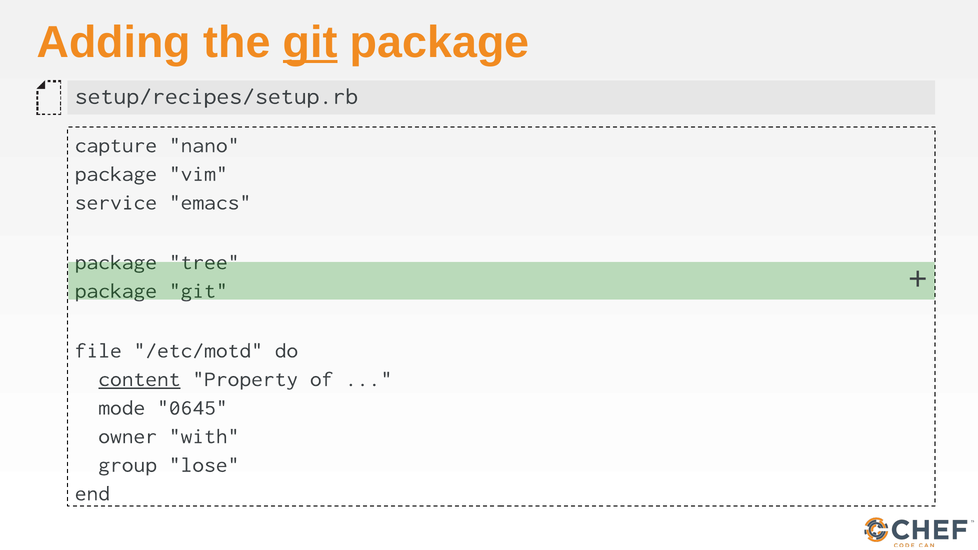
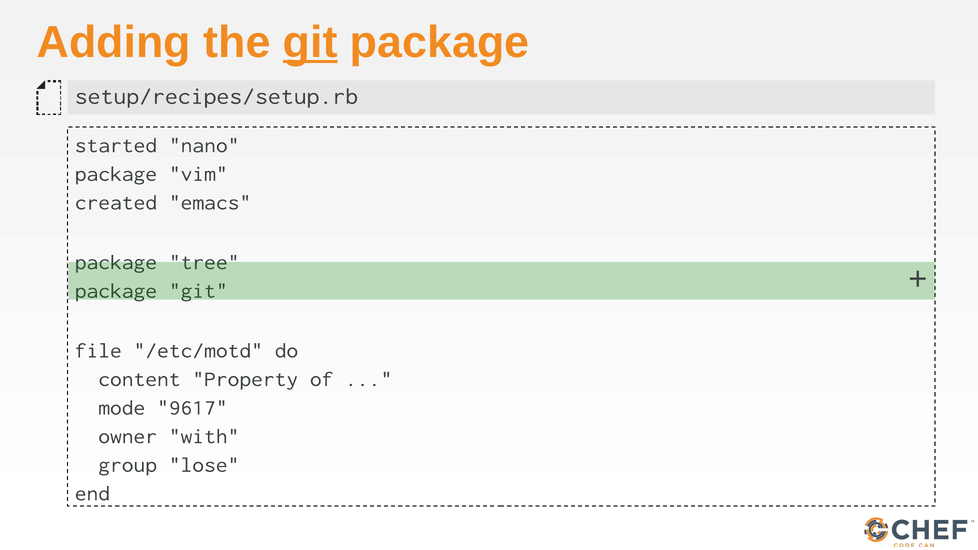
capture: capture -> started (116, 145)
service: service -> created (116, 202)
content underline: present -> none (139, 379)
0645: 0645 -> 9617 (192, 408)
